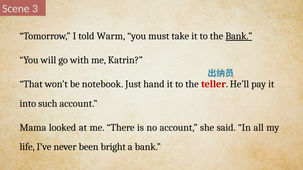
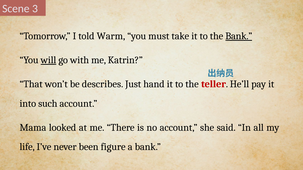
will underline: none -> present (48, 60)
notebook: notebook -> describes (103, 84)
bright: bright -> figure (113, 147)
